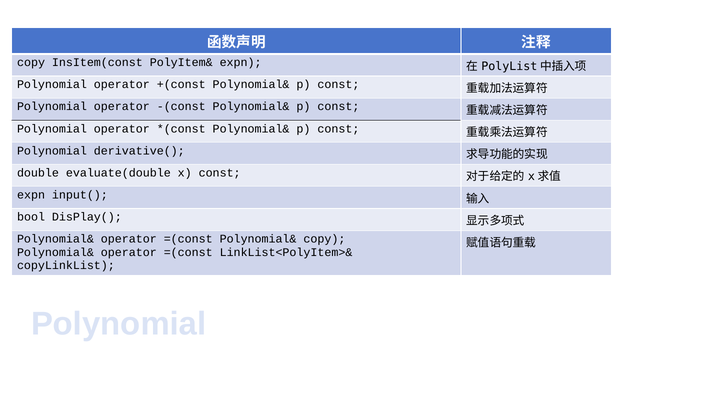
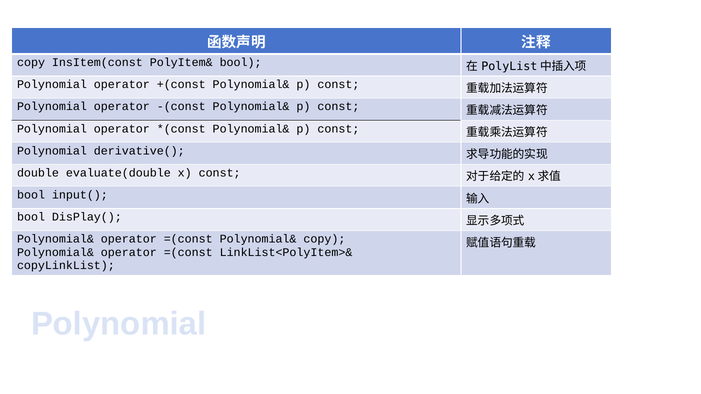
PolyItem& expn: expn -> bool (241, 62)
expn: expn -> bool (31, 195)
